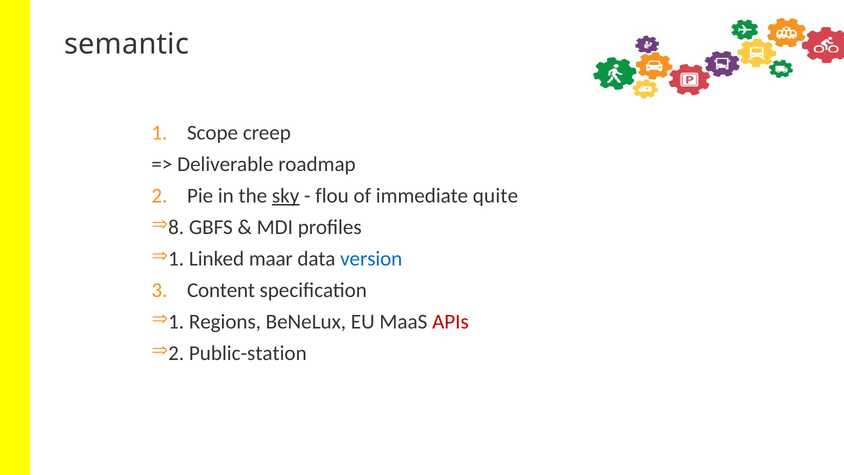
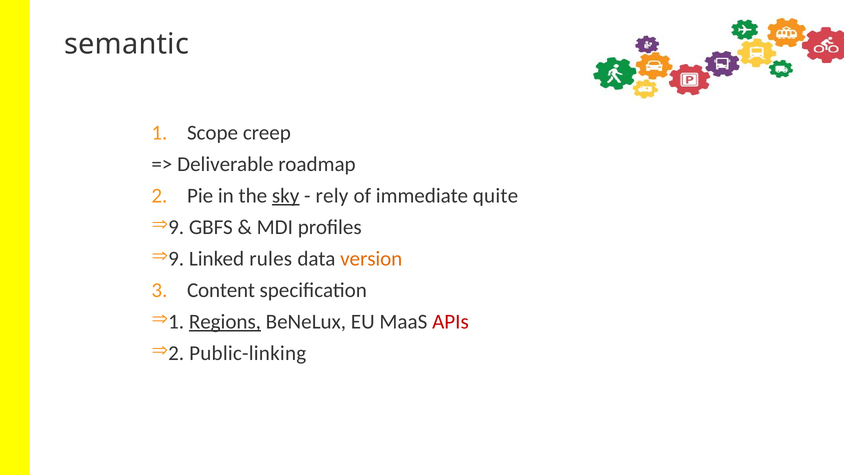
flou: flou -> rely (332, 195)
8: 8 -> 9 (176, 227)
1: 1 -> 9 (176, 258)
maar: maar -> rules (271, 258)
version colour: blue -> orange (371, 258)
Regions underline: none -> present (225, 321)
Public-station: Public-station -> Public-linking (248, 353)
